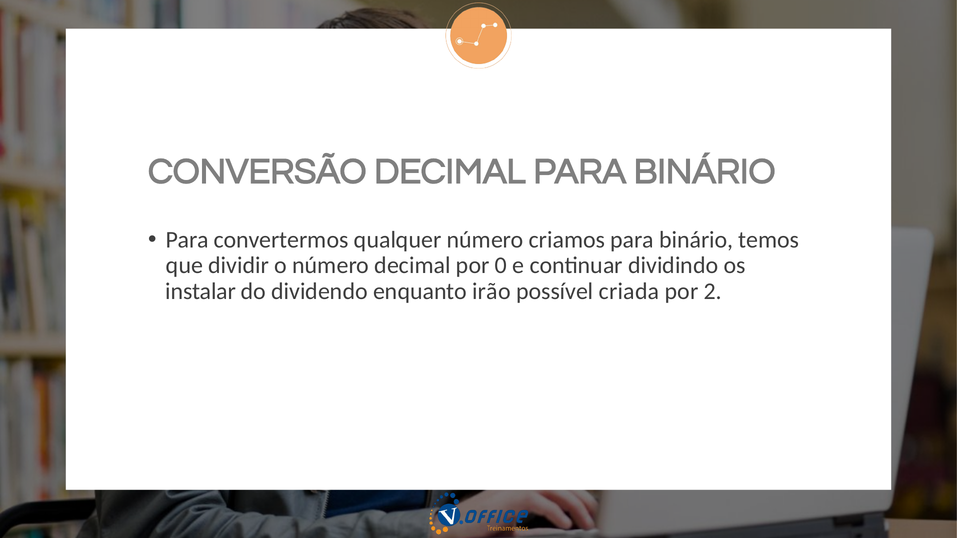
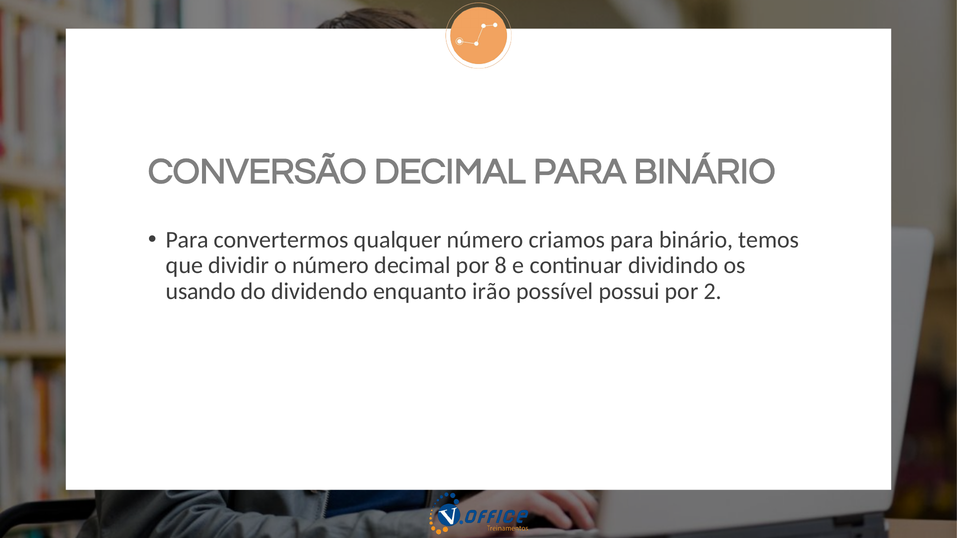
0: 0 -> 8 (501, 266)
instalar: instalar -> usando (201, 291)
criada: criada -> possui (629, 291)
